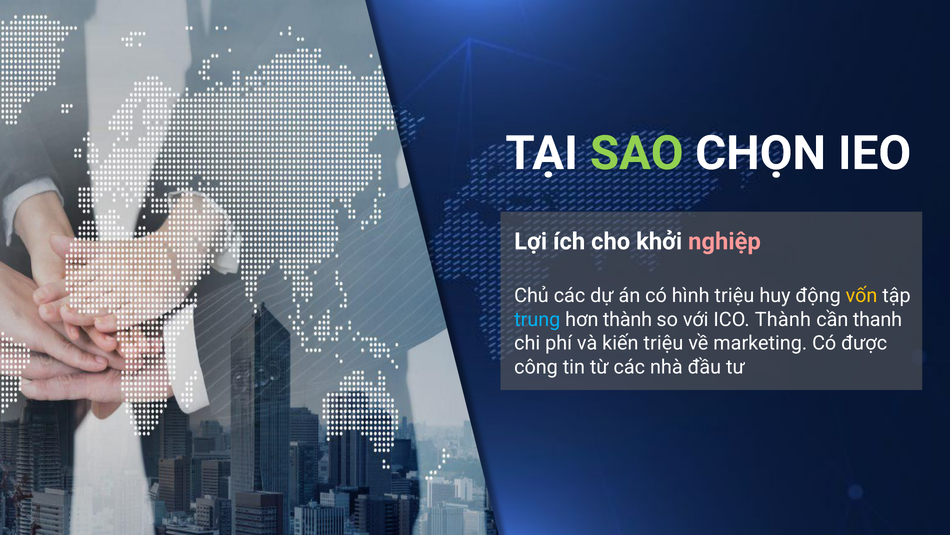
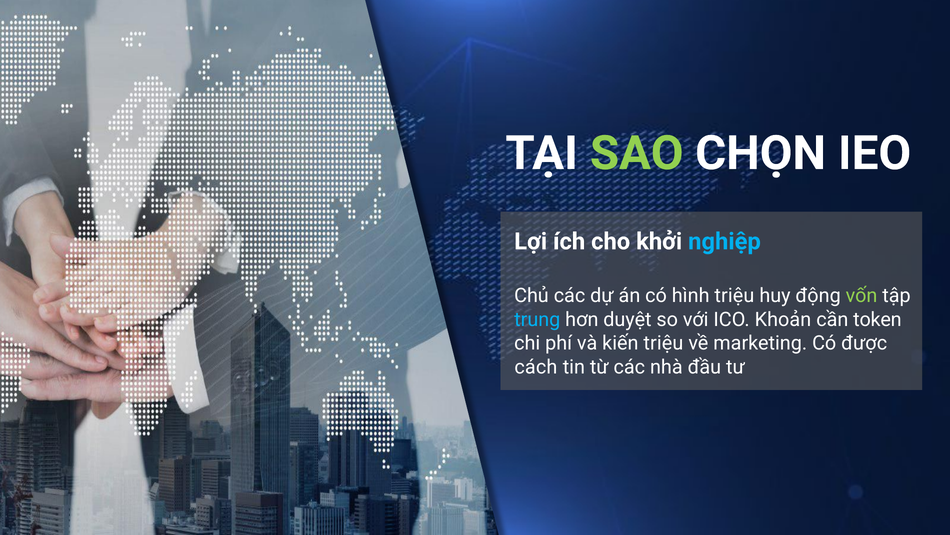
nghiệp colour: pink -> light blue (724, 241)
vốn colour: yellow -> light green (862, 296)
hơn thành: thành -> duyệt (627, 319)
ICO Thành: Thành -> Khoản (783, 319)
thanh: thanh -> token (877, 319)
công: công -> cách (536, 367)
